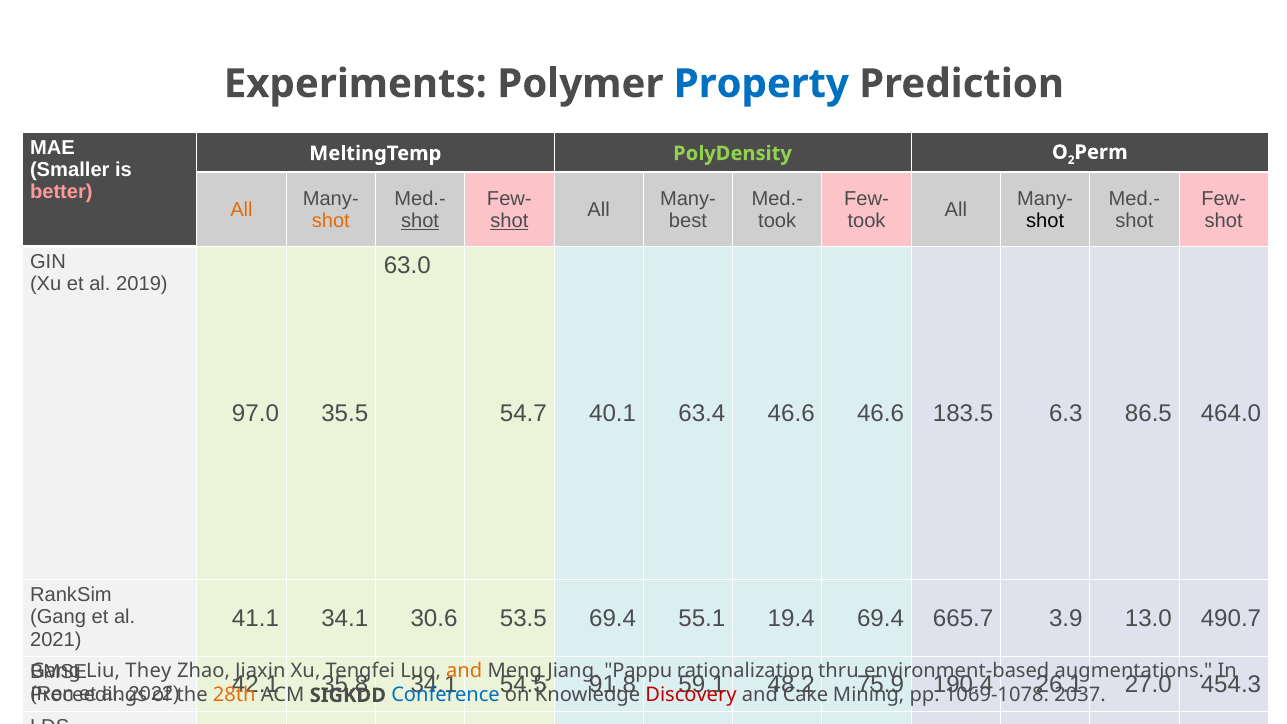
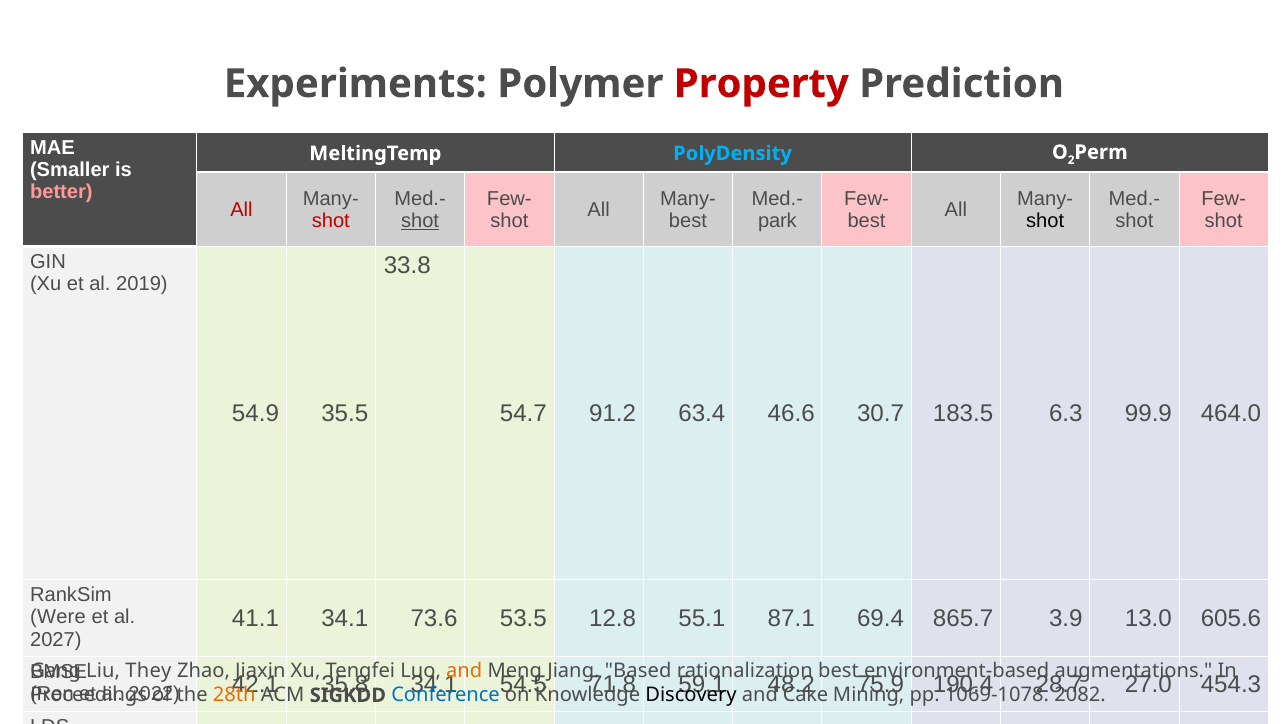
Property colour: blue -> red (761, 84)
PolyDensity colour: light green -> light blue (733, 153)
All colour: orange -> red (241, 210)
shot colour: orange -> red (331, 221)
shot underline: present -> none (509, 221)
took: took -> park (777, 221)
took: took -> best (867, 221)
63.0: 63.0 -> 33.8 (407, 265)
97.0: 97.0 -> 54.9 (255, 413)
40.1: 40.1 -> 91.2 (613, 413)
46.6 46.6: 46.6 -> 30.7 (881, 413)
86.5: 86.5 -> 99.9 (1148, 413)
30.6: 30.6 -> 73.6 (434, 618)
53.5 69.4: 69.4 -> 12.8 (613, 618)
19.4: 19.4 -> 87.1 (791, 618)
665.7: 665.7 -> 865.7 (963, 618)
490.7: 490.7 -> 605.6 (1231, 618)
Gang: Gang -> Were (58, 617)
2021: 2021 -> 2027 (56, 639)
Pappu: Pappu -> Based (638, 671)
thru: thru -> best (838, 671)
91.8: 91.8 -> 71.8 (613, 684)
26.1: 26.1 -> 28.7 (1059, 684)
Discovery colour: red -> black (691, 695)
2037: 2037 -> 2082 (1080, 695)
